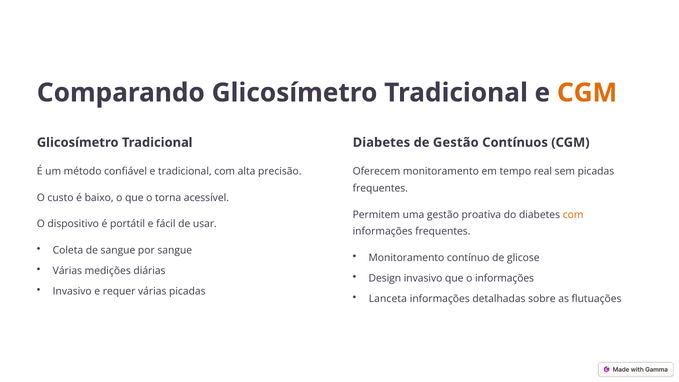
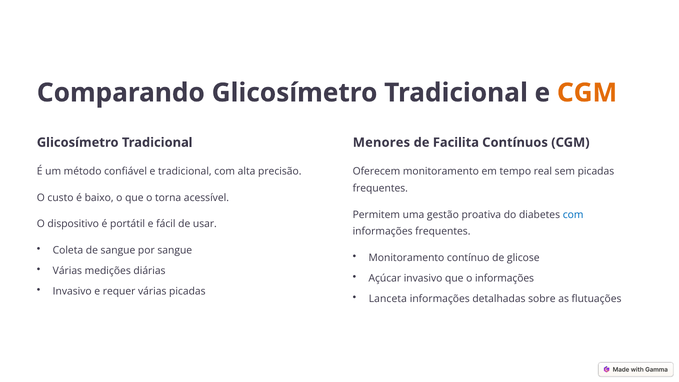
Diabetes: Diabetes -> Menores (381, 142)
de Gestão: Gestão -> Facilita (456, 142)
com colour: orange -> blue (573, 215)
Design: Design -> Açúcar (385, 278)
